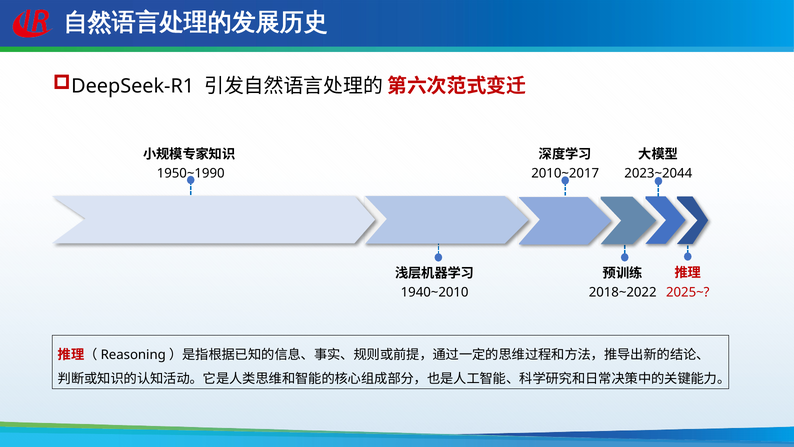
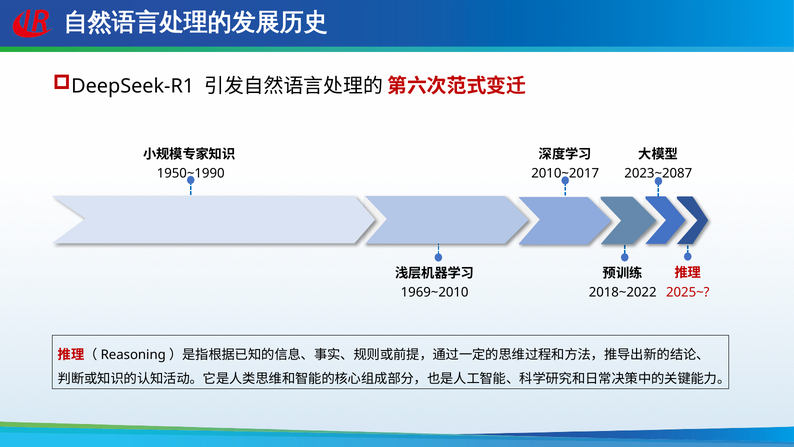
2023~2044: 2023~2044 -> 2023~2087 (658, 173)
1940~2010: 1940~2010 -> 1969~2010 (435, 292)
